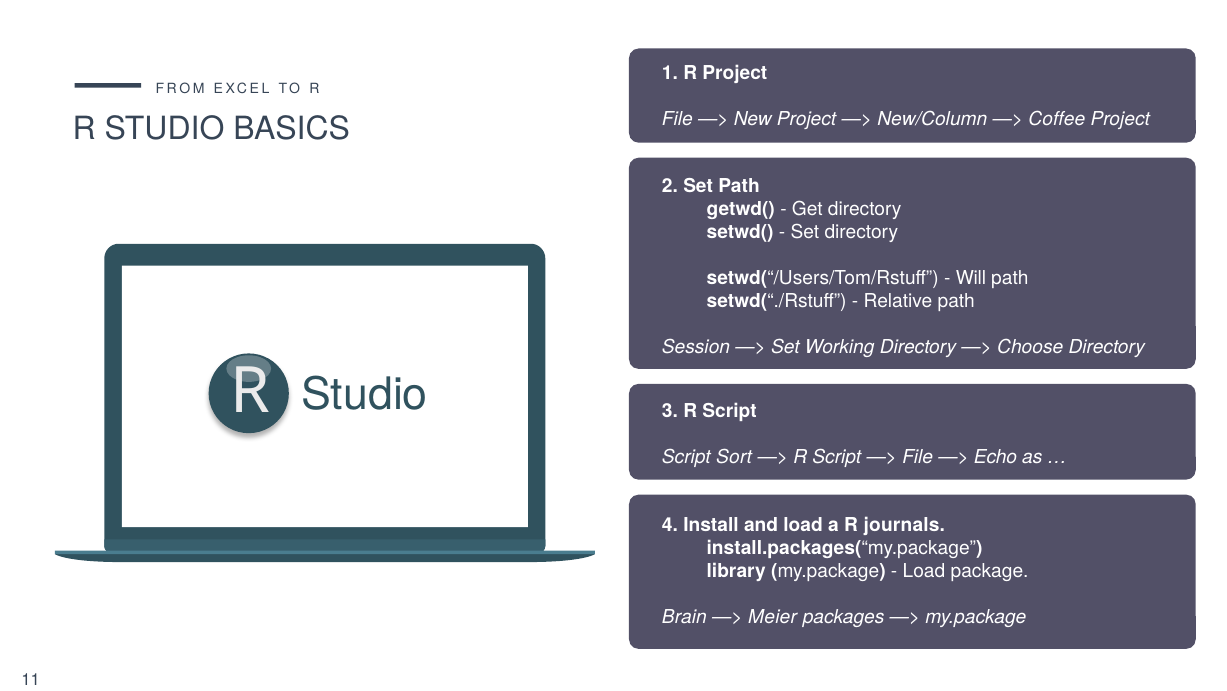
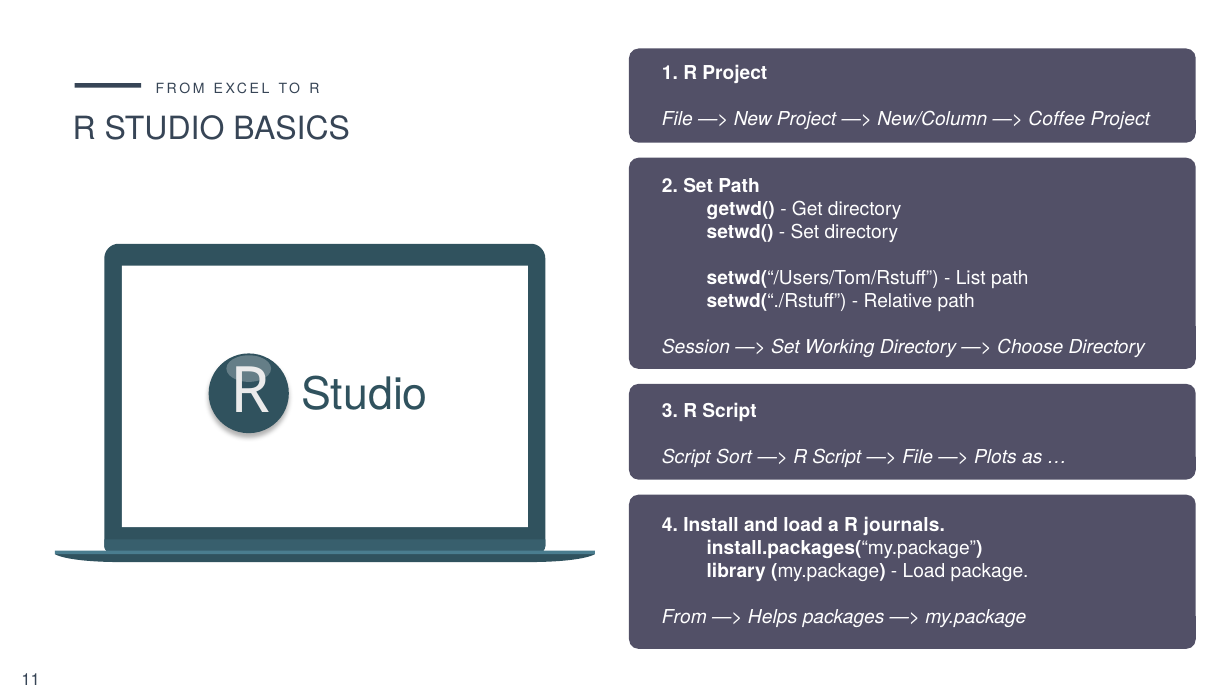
Will: Will -> List (971, 278)
Echo: Echo -> Plots (995, 457)
Brain: Brain -> From (684, 617)
Meier: Meier -> Helps (773, 617)
